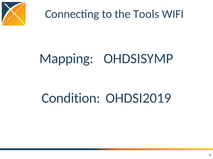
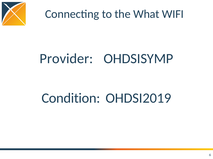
Tools: Tools -> What (146, 14)
Mapping: Mapping -> Provider (66, 59)
